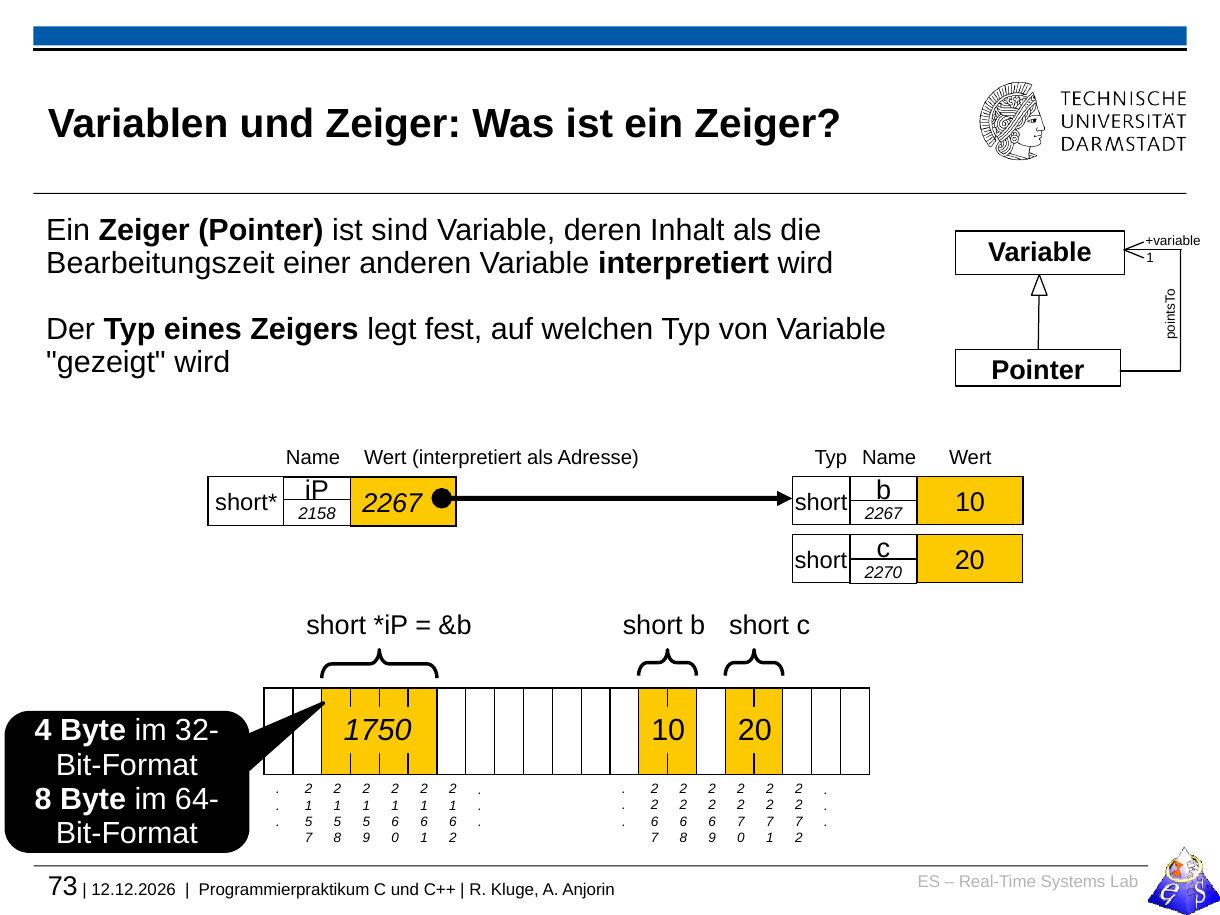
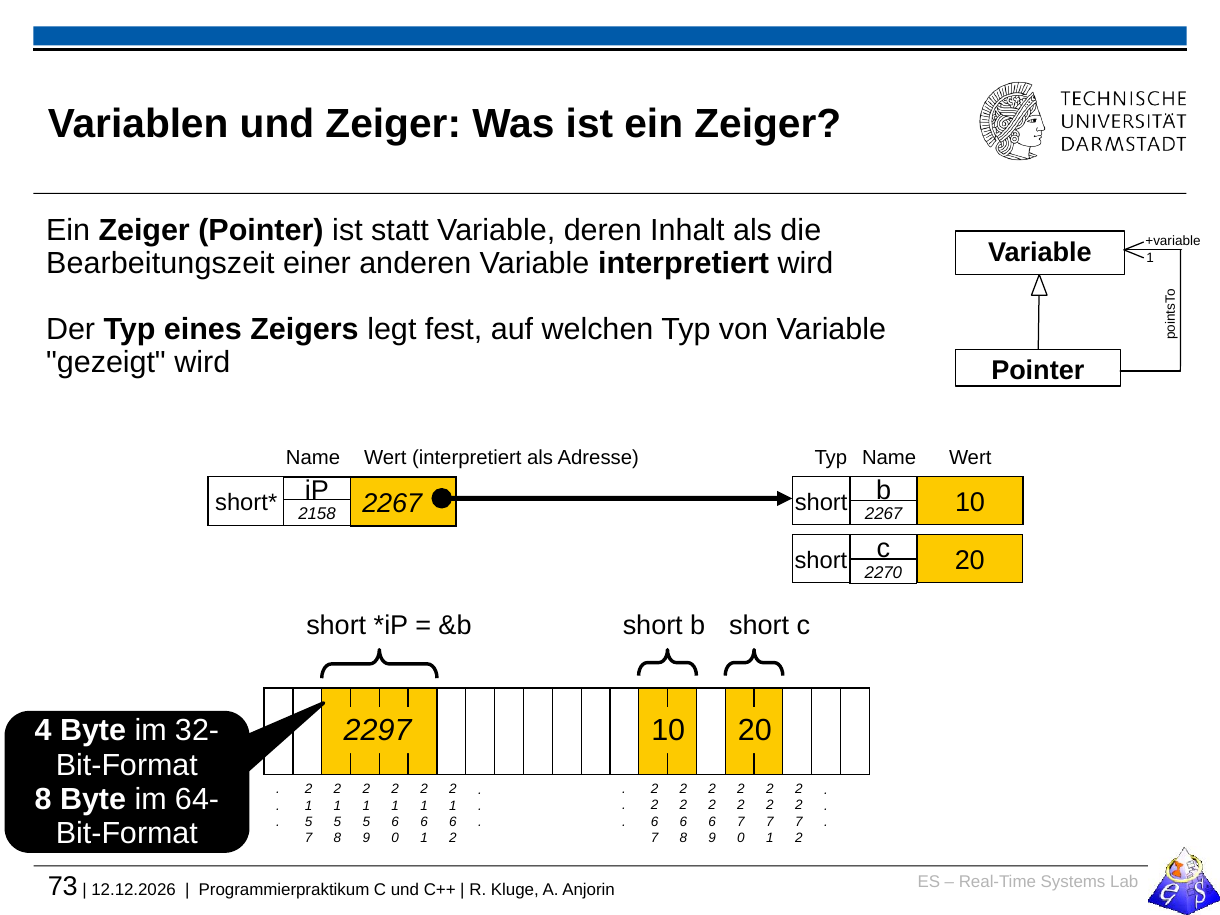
sind: sind -> statt (400, 230)
1750: 1750 -> 2297 (378, 730)
